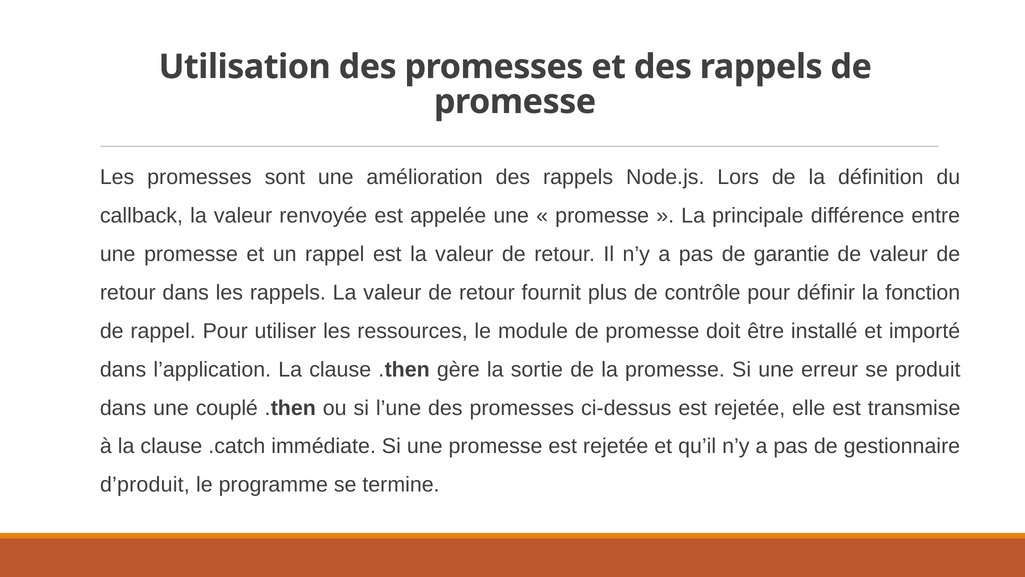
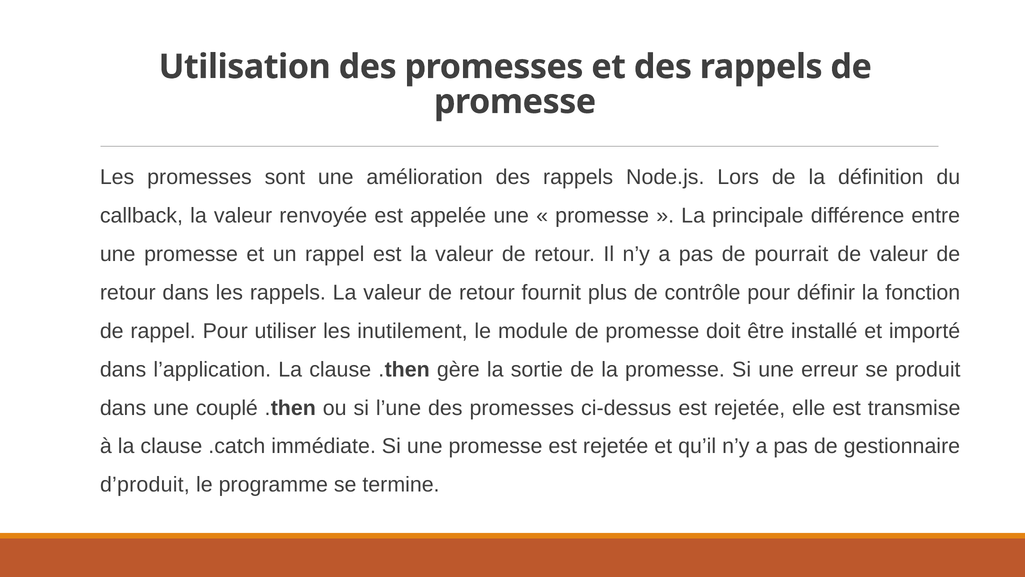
garantie: garantie -> pourrait (791, 254)
ressources: ressources -> inutilement (412, 331)
